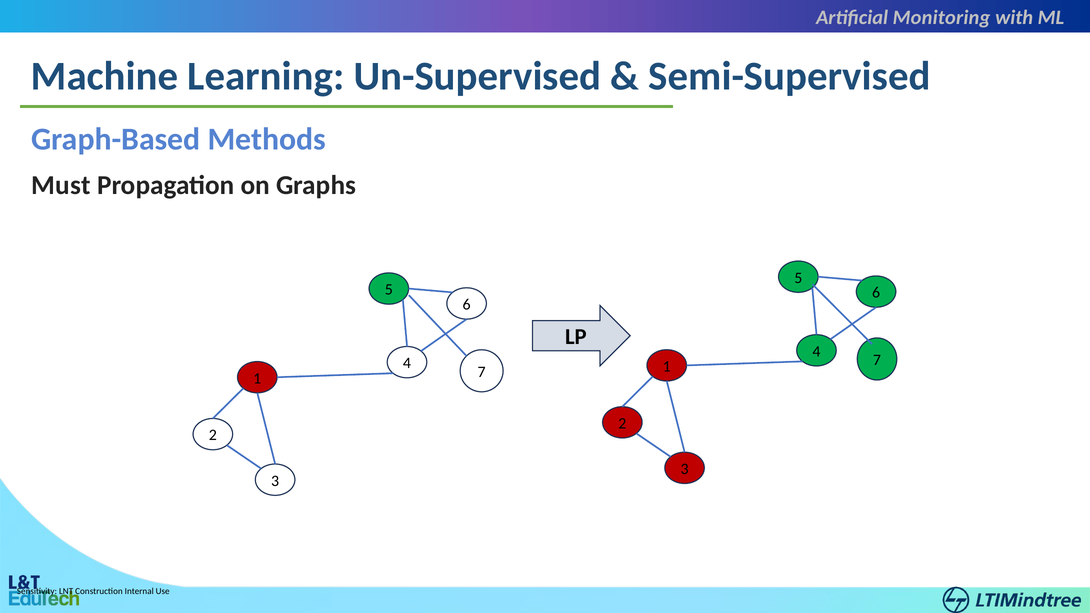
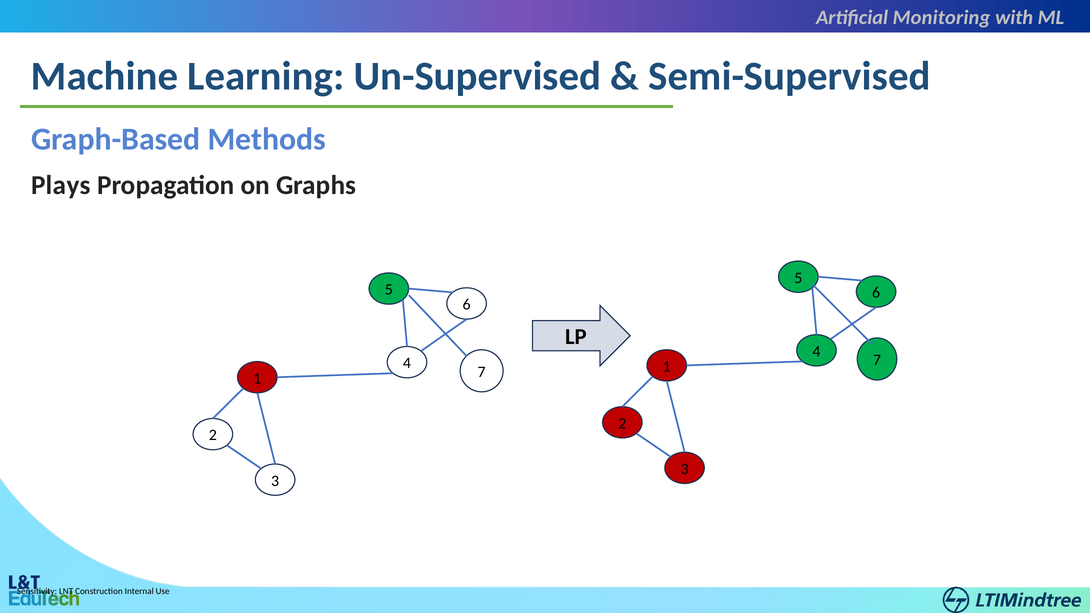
Must: Must -> Plays (61, 186)
